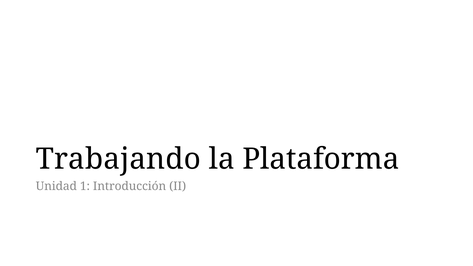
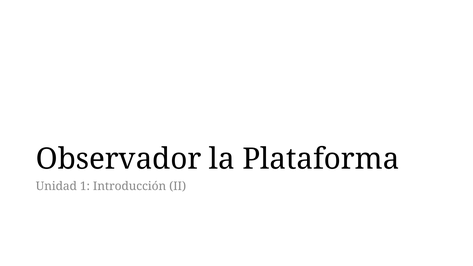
Trabajando: Trabajando -> Observador (119, 159)
